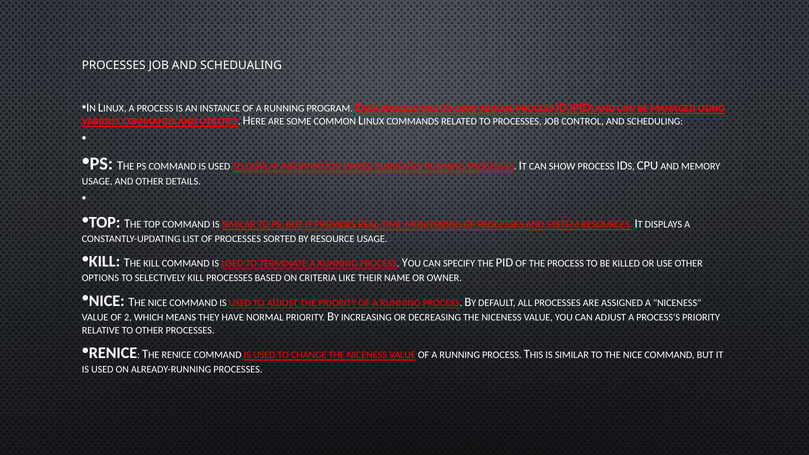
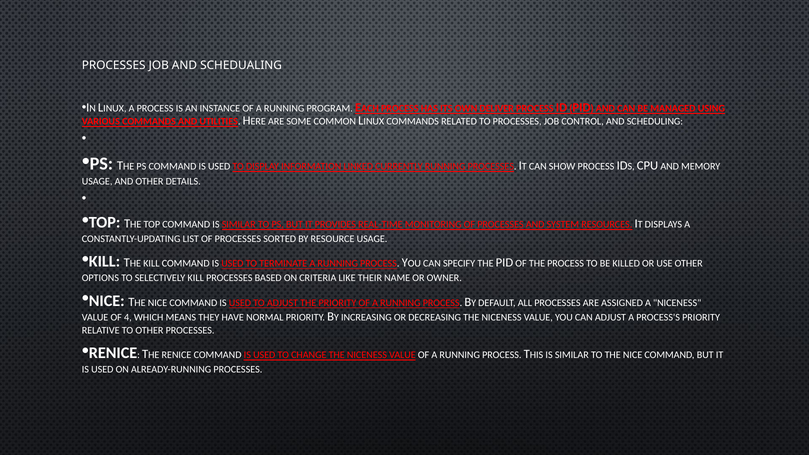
APACHE: APACHE -> DELIVER (497, 109)
2: 2 -> 4 (128, 317)
